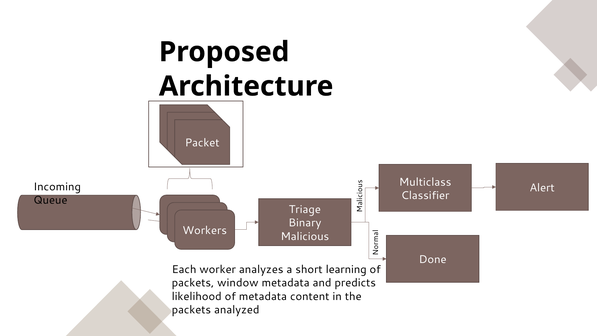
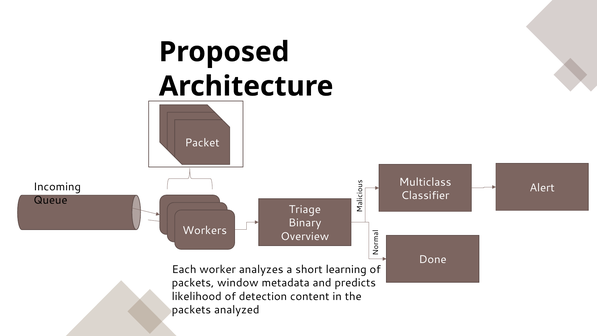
Malicious: Malicious -> Overview (305, 236)
of metadata: metadata -> detection (263, 296)
